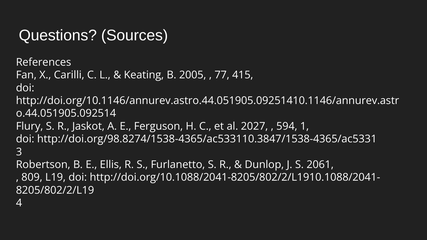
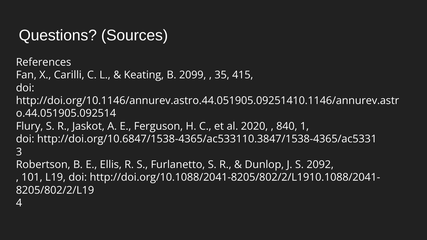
2005: 2005 -> 2099 (193, 75)
77: 77 -> 35 (222, 75)
2027: 2027 -> 2020 (254, 126)
594: 594 -> 840 (287, 126)
http://doi.org/98.8274/1538-4365/ac533110.3847/1538-4365/ac5331: http://doi.org/98.8274/1538-4365/ac533110.3847/1538-4365/ac5331 -> http://doi.org/10.6847/1538-4365/ac533110.3847/1538-4365/ac5331 (207, 139)
2061: 2061 -> 2092 (320, 165)
809: 809 -> 101 (32, 178)
